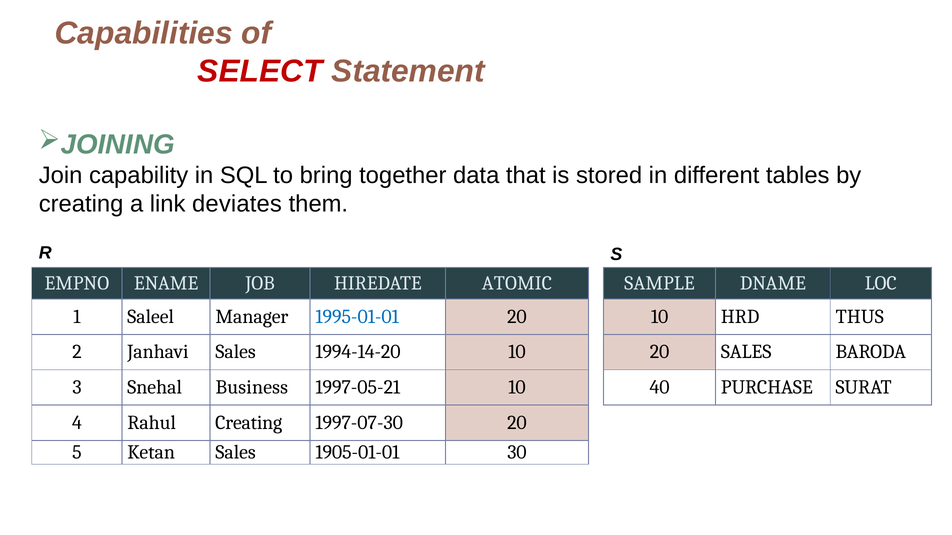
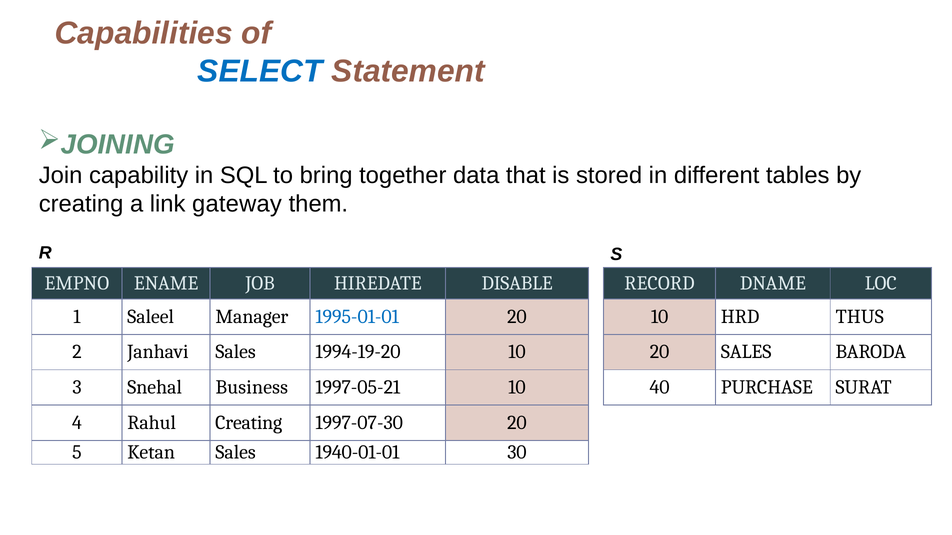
SELECT colour: red -> blue (260, 71)
deviates: deviates -> gateway (237, 204)
ATOMIC: ATOMIC -> DISABLE (517, 283)
SAMPLE: SAMPLE -> RECORD (659, 283)
1994-14-20: 1994-14-20 -> 1994-19-20 (358, 352)
1905-01-01: 1905-01-01 -> 1940-01-01 (357, 453)
